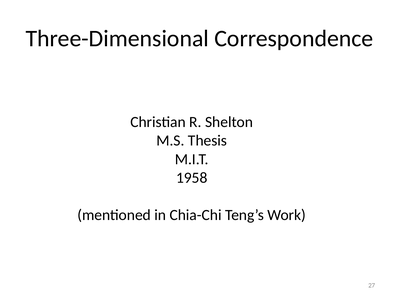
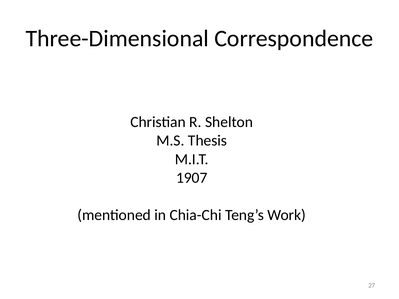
1958: 1958 -> 1907 (192, 178)
